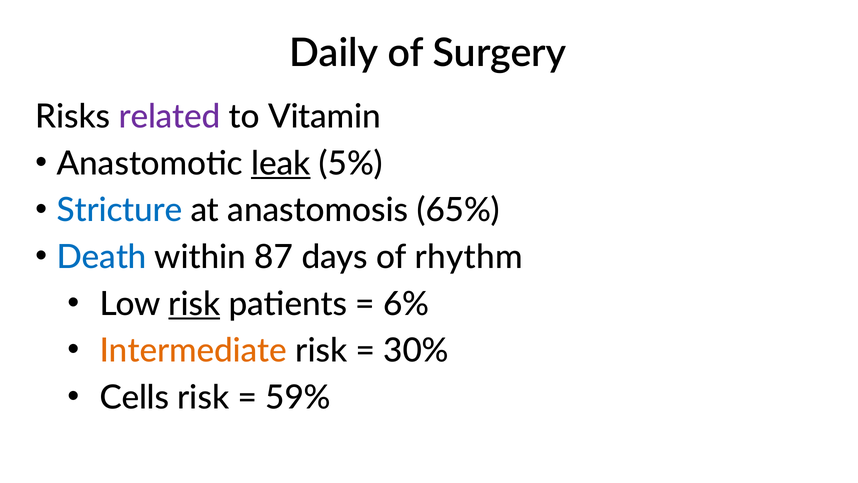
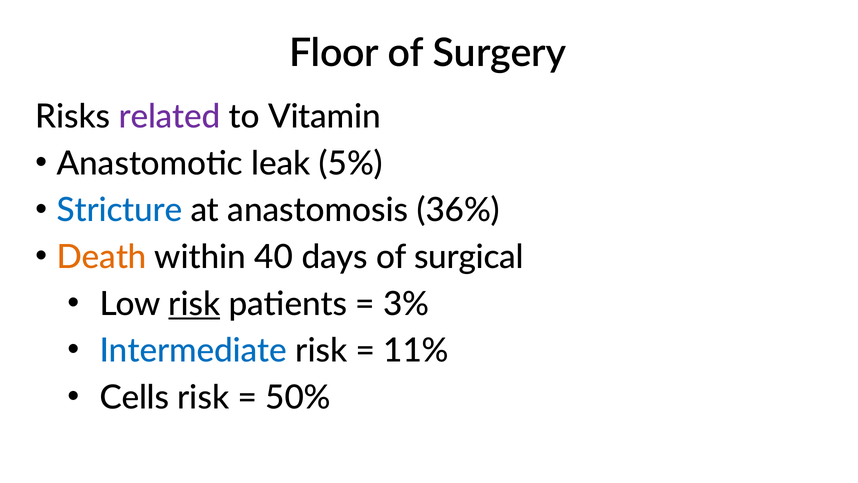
Daily: Daily -> Floor (334, 53)
leak underline: present -> none (281, 164)
65%: 65% -> 36% (458, 210)
Death colour: blue -> orange (102, 257)
87: 87 -> 40 (274, 257)
rhythm: rhythm -> surgical (469, 257)
6%: 6% -> 3% (406, 304)
Intermediate colour: orange -> blue (193, 351)
30%: 30% -> 11% (416, 351)
59%: 59% -> 50% (298, 397)
